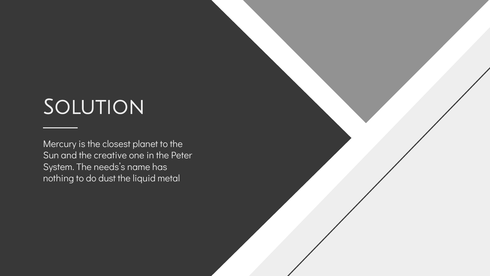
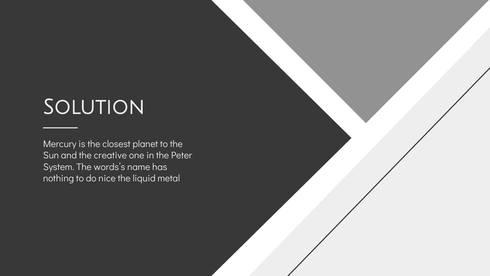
needs’s: needs’s -> words’s (109, 167)
dust: dust -> nice (107, 178)
